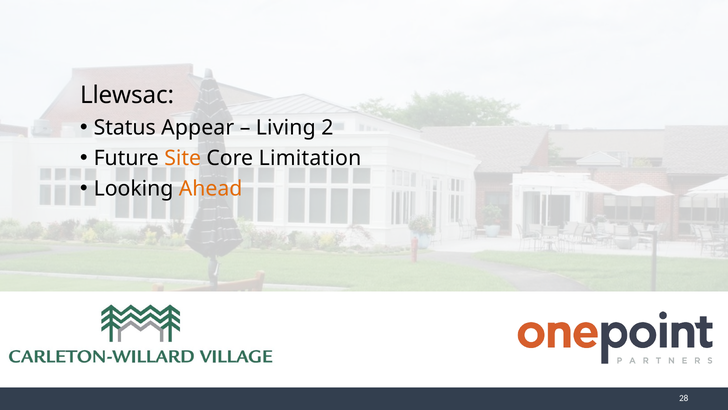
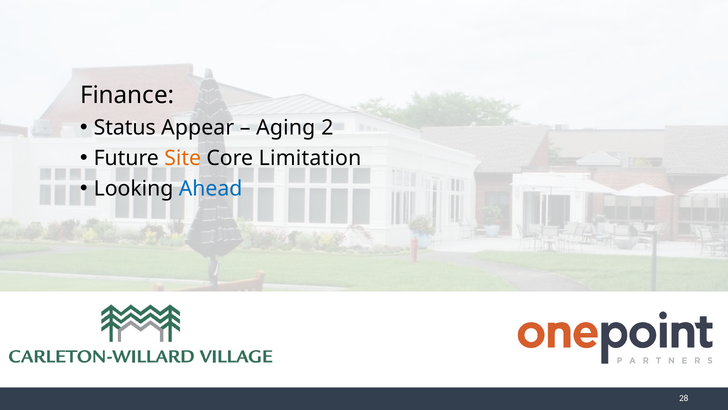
Llewsac: Llewsac -> Finance (127, 95)
Living: Living -> Aging (286, 127)
Ahead colour: orange -> blue (211, 189)
